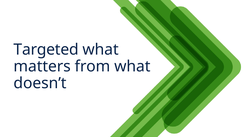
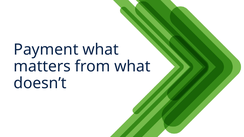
Targeted: Targeted -> Payment (46, 50)
